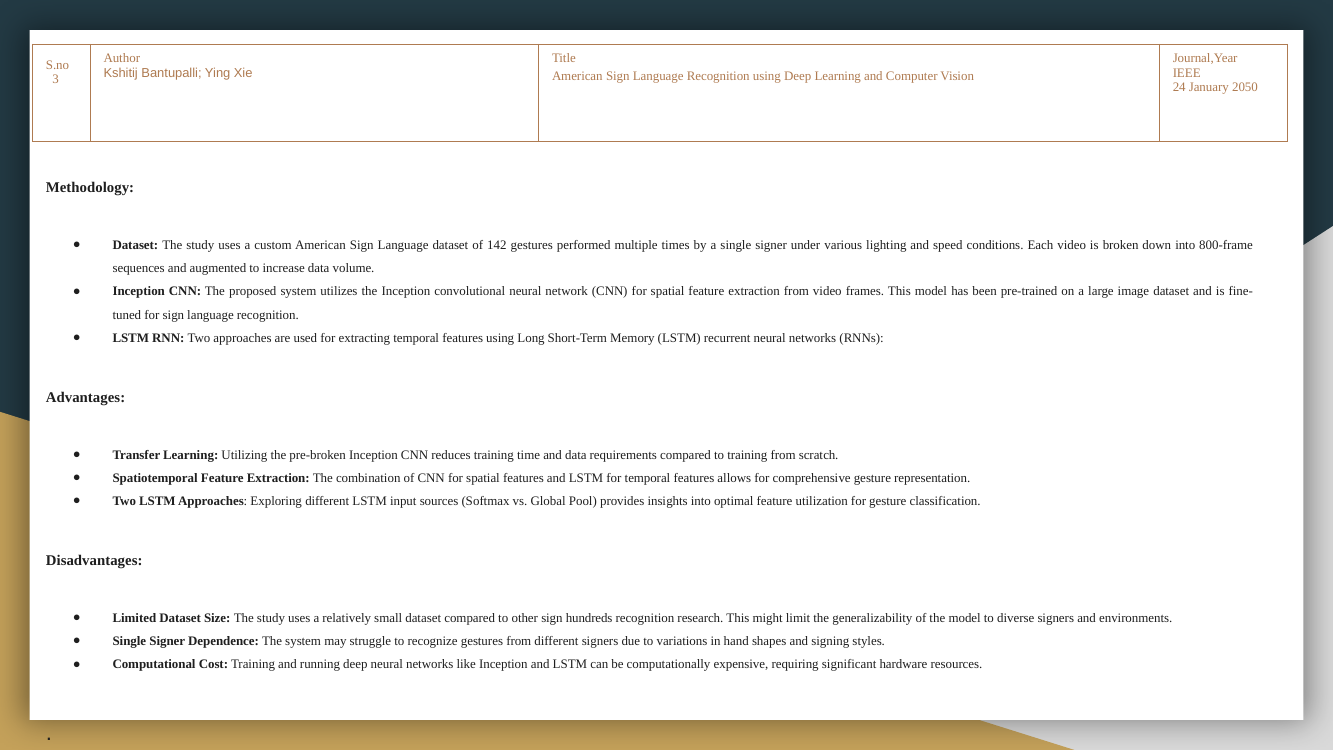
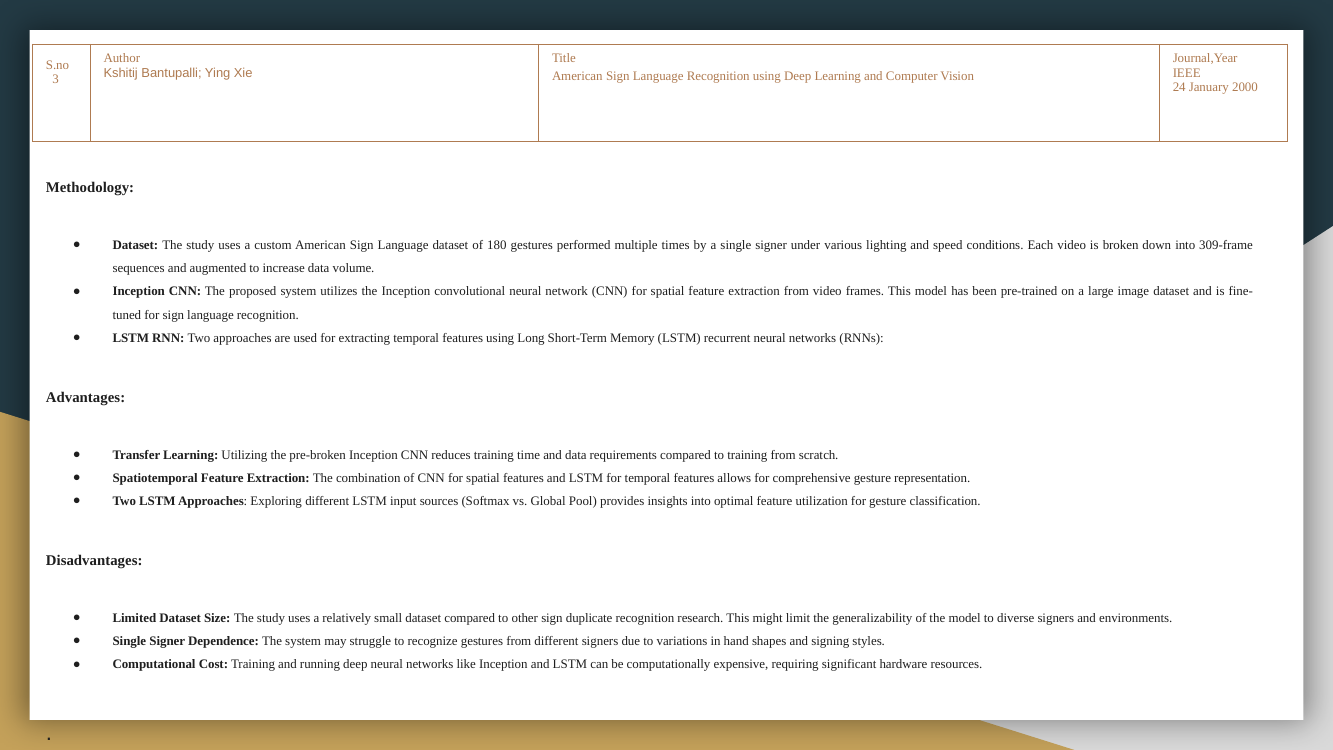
2050: 2050 -> 2000 (1245, 87)
142: 142 -> 180 (497, 245)
800-frame: 800-frame -> 309-frame (1226, 245)
hundreds: hundreds -> duplicate (589, 618)
